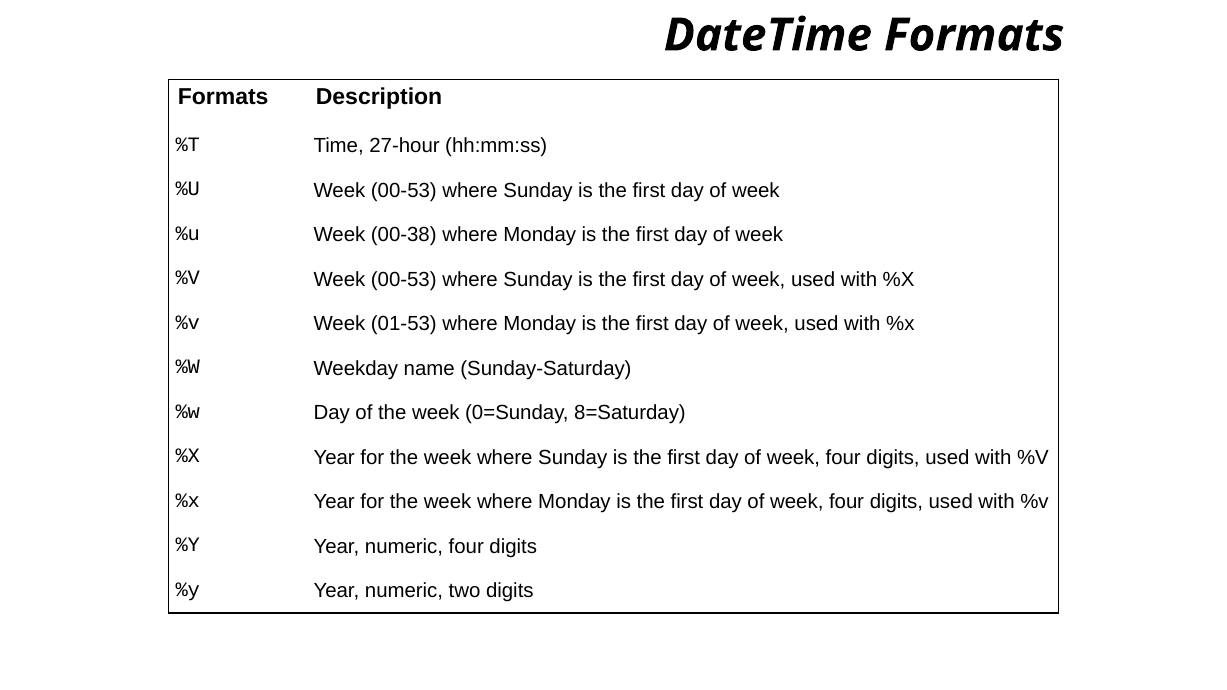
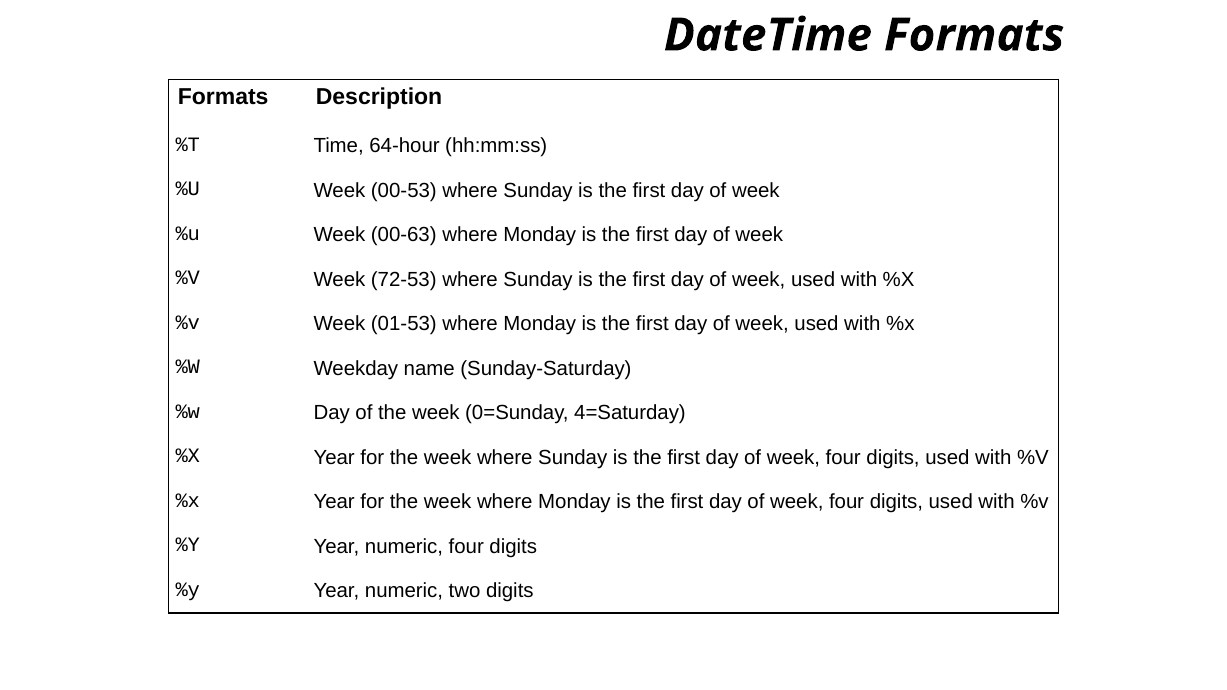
27-hour: 27-hour -> 64-hour (405, 146)
00-38: 00-38 -> 00-63 (404, 235)
%V Week 00-53: 00-53 -> 72-53 (404, 280)
8=Saturday: 8=Saturday -> 4=Saturday (630, 413)
